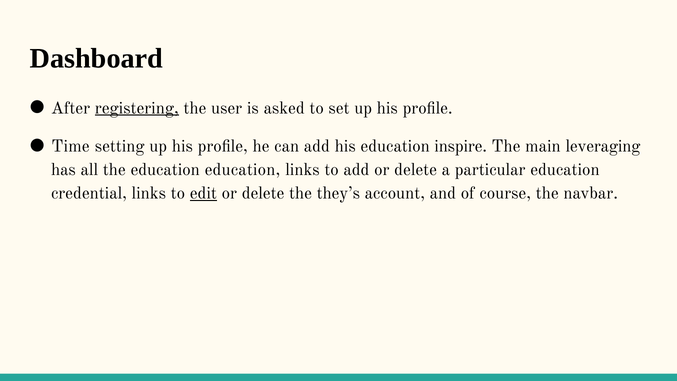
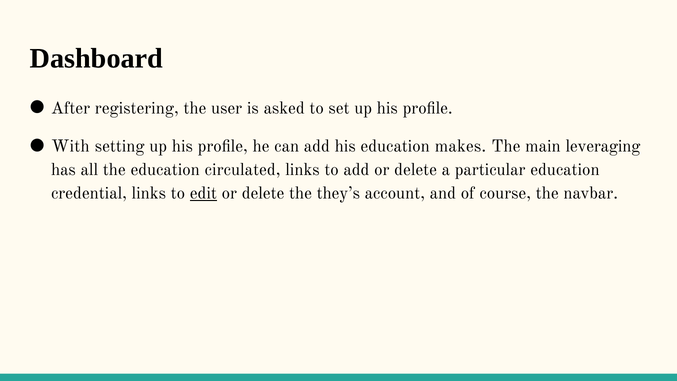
registering underline: present -> none (137, 108)
Time: Time -> With (70, 146)
inspire: inspire -> makes (461, 146)
education education: education -> circulated (243, 170)
